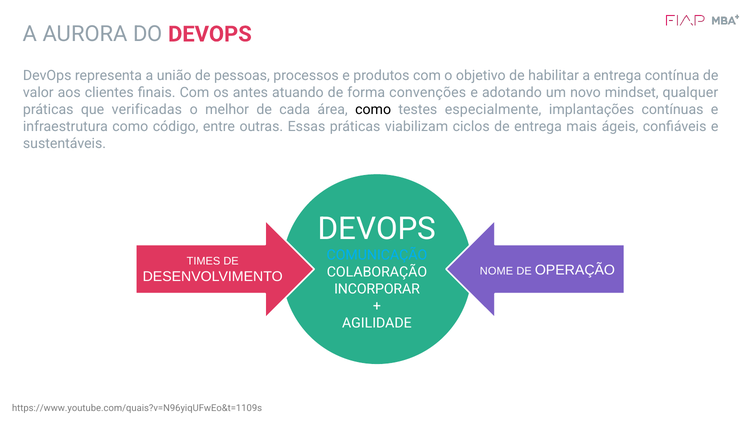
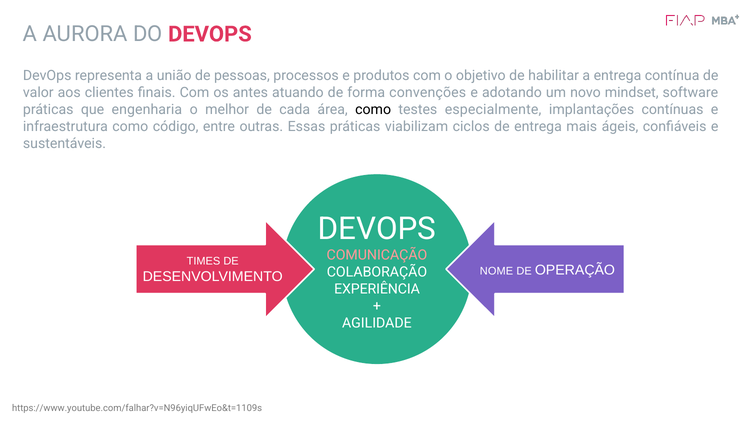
qualquer: qualquer -> software (690, 93)
verificadas: verificadas -> engenharia (147, 110)
COMUNICAÇÃO colour: light blue -> pink (377, 255)
INCORPORAR: INCORPORAR -> EXPERIÊNCIA (377, 289)
https://www.youtube.com/quais?v=N96yiqUFwEo&t=1109s: https://www.youtube.com/quais?v=N96yiqUFwEo&t=1109s -> https://www.youtube.com/falhar?v=N96yiqUFwEo&t=1109s (137, 408)
